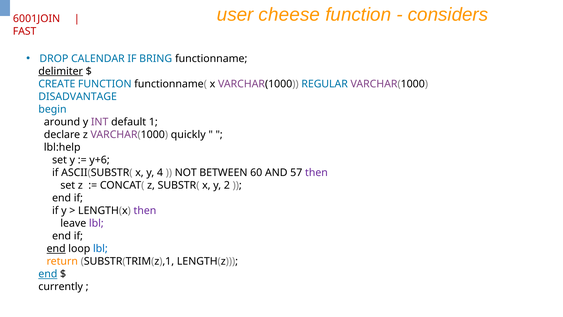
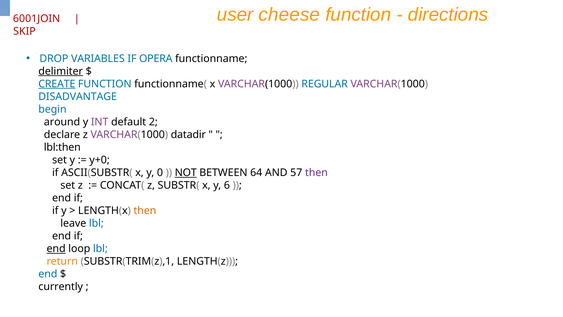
considers: considers -> directions (448, 15)
FAST: FAST -> SKIP (24, 31)
CALENDAR: CALENDAR -> VARIABLES (98, 59)
BRING: BRING -> OPERA (156, 59)
CREATE underline: none -> present (57, 84)
1: 1 -> 2 (153, 122)
quickly: quickly -> datadir (188, 135)
lbl:help: lbl:help -> lbl:then (62, 147)
y+6: y+6 -> y+0 (100, 160)
4: 4 -> 0 (160, 173)
NOT underline: none -> present (186, 173)
60: 60 -> 64 (256, 173)
2: 2 -> 6 (227, 185)
then colour: purple -> orange (145, 211)
lbl colour: purple -> blue (96, 223)
end underline: present -> none (48, 274)
